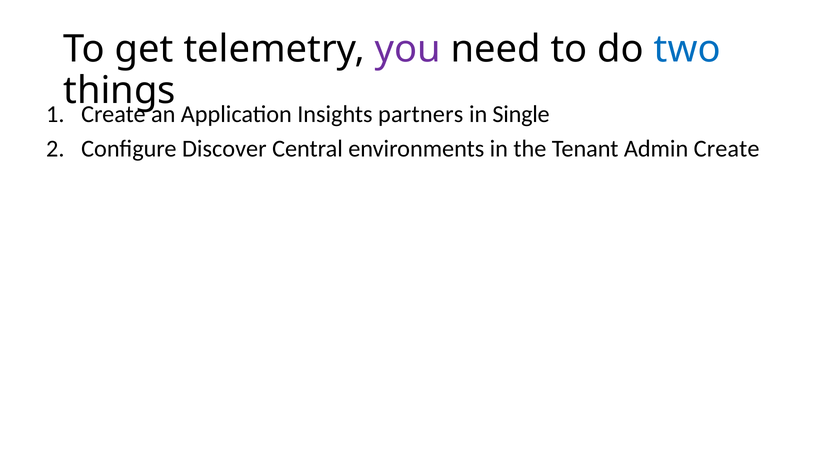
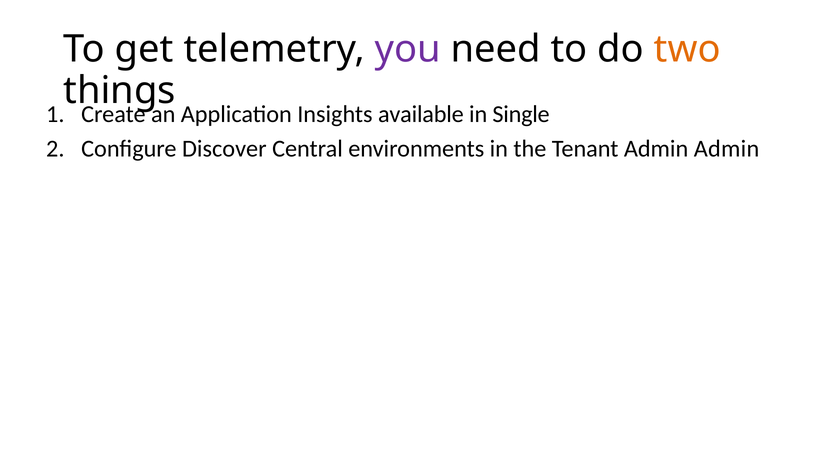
two colour: blue -> orange (687, 49)
partners: partners -> available (421, 114)
Admin Create: Create -> Admin (727, 149)
